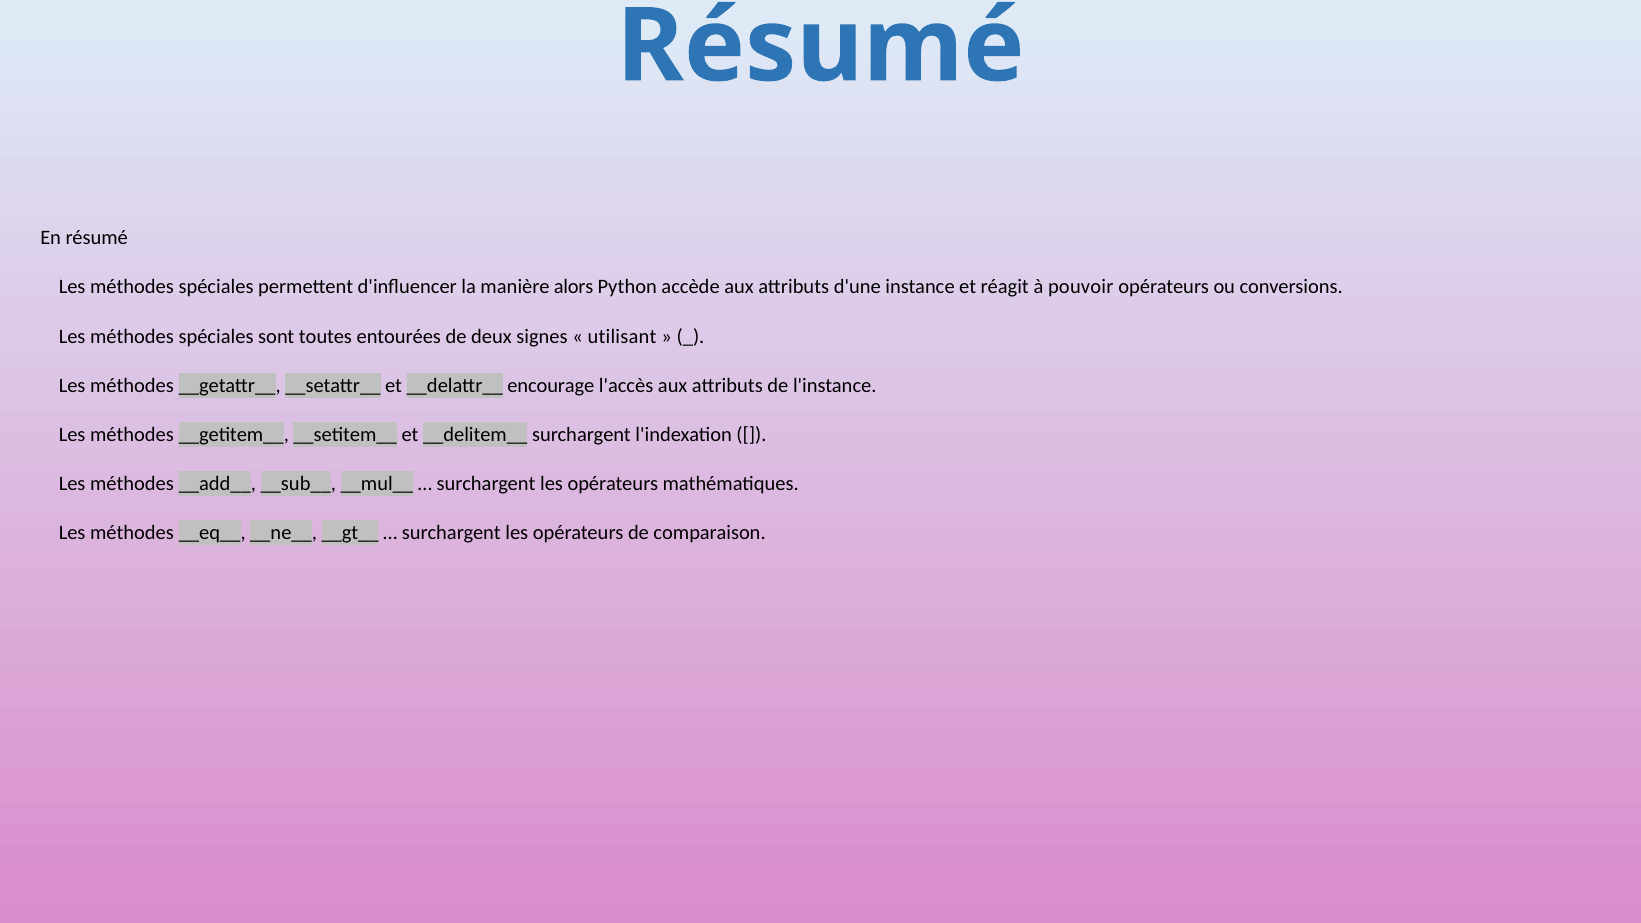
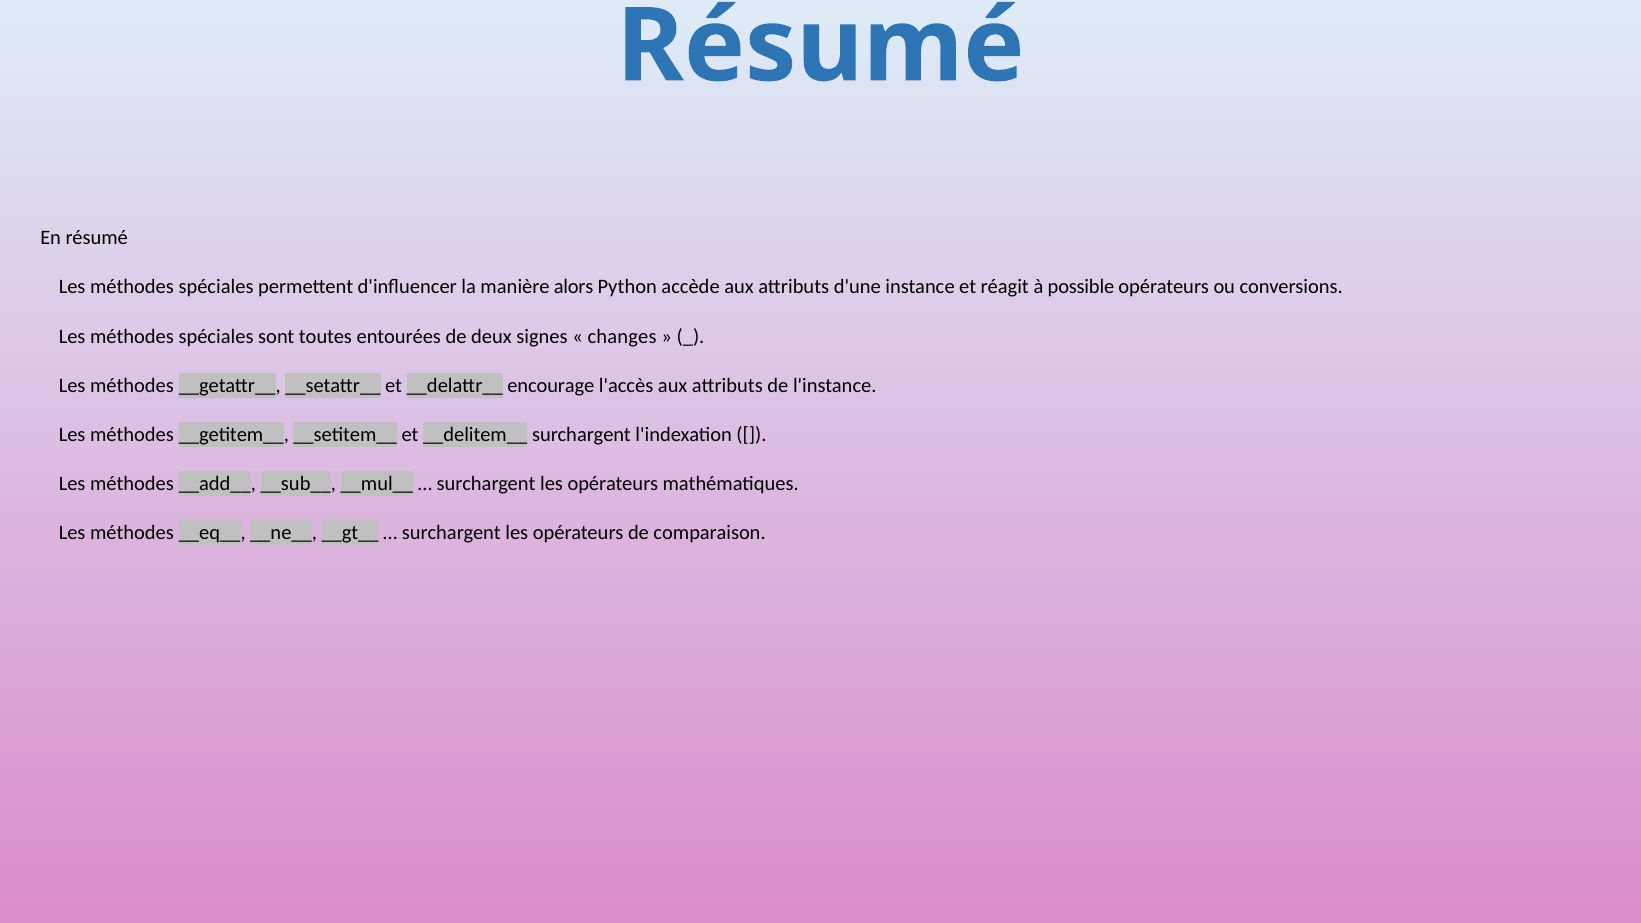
pouvoir: pouvoir -> possible (1081, 287)
utilisant: utilisant -> changes (622, 336)
